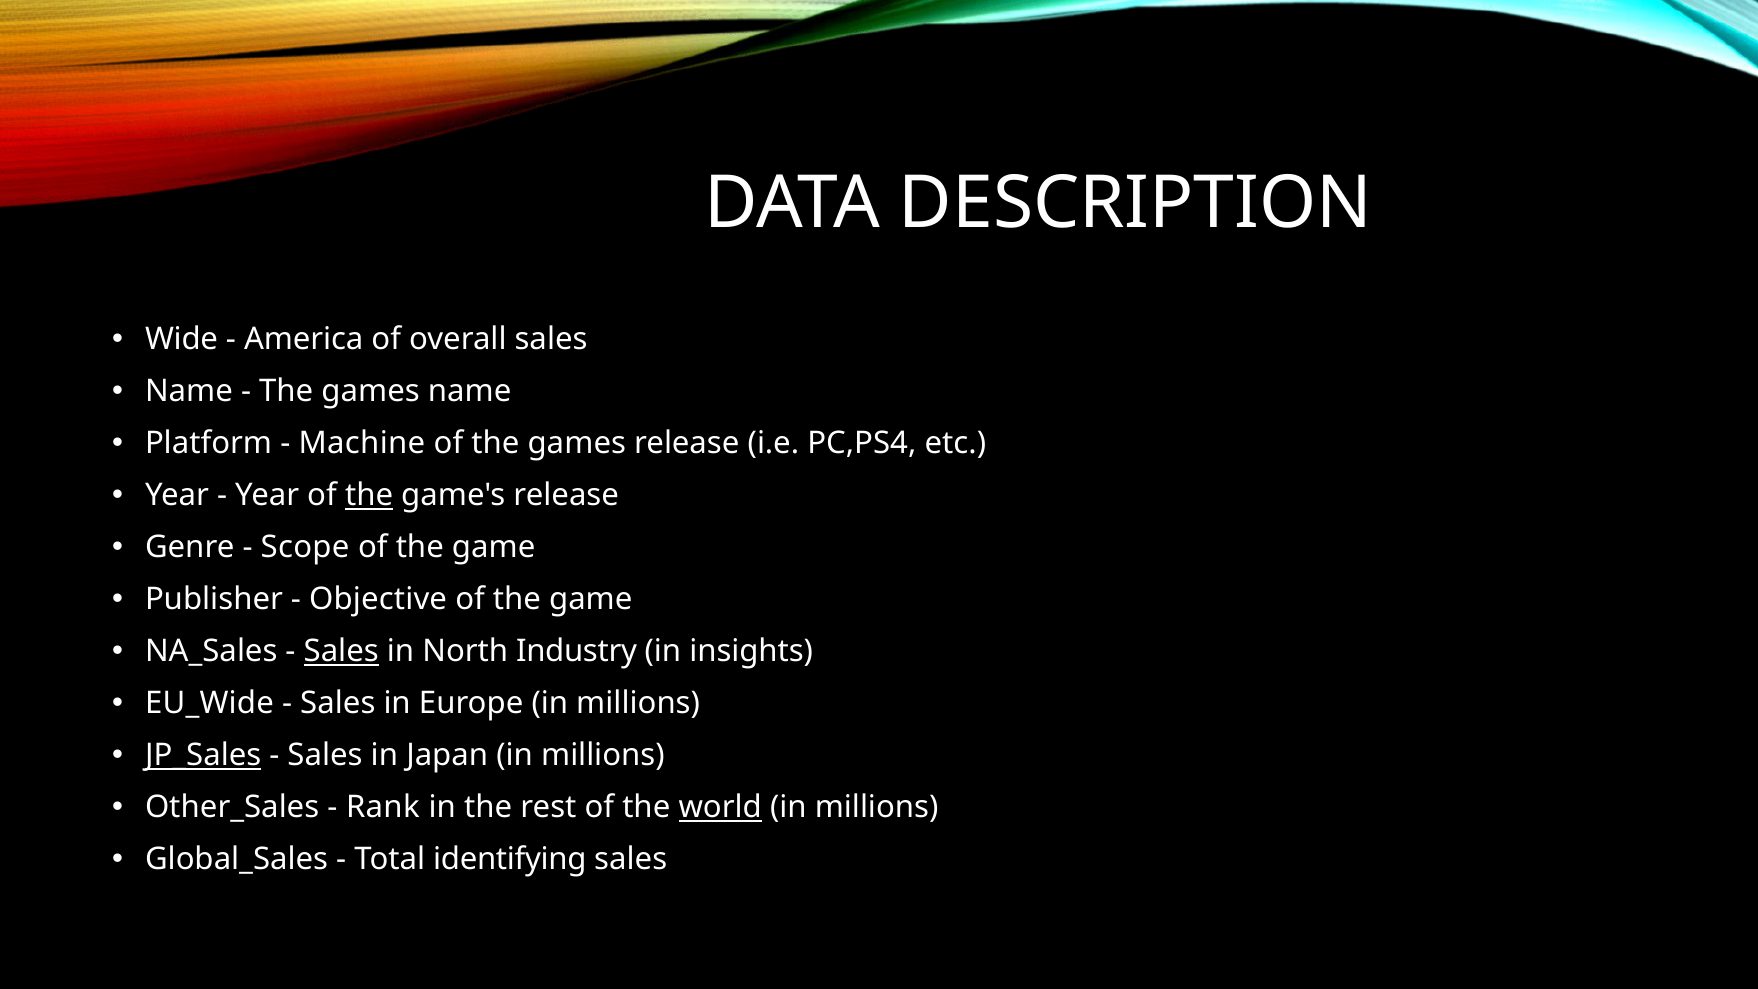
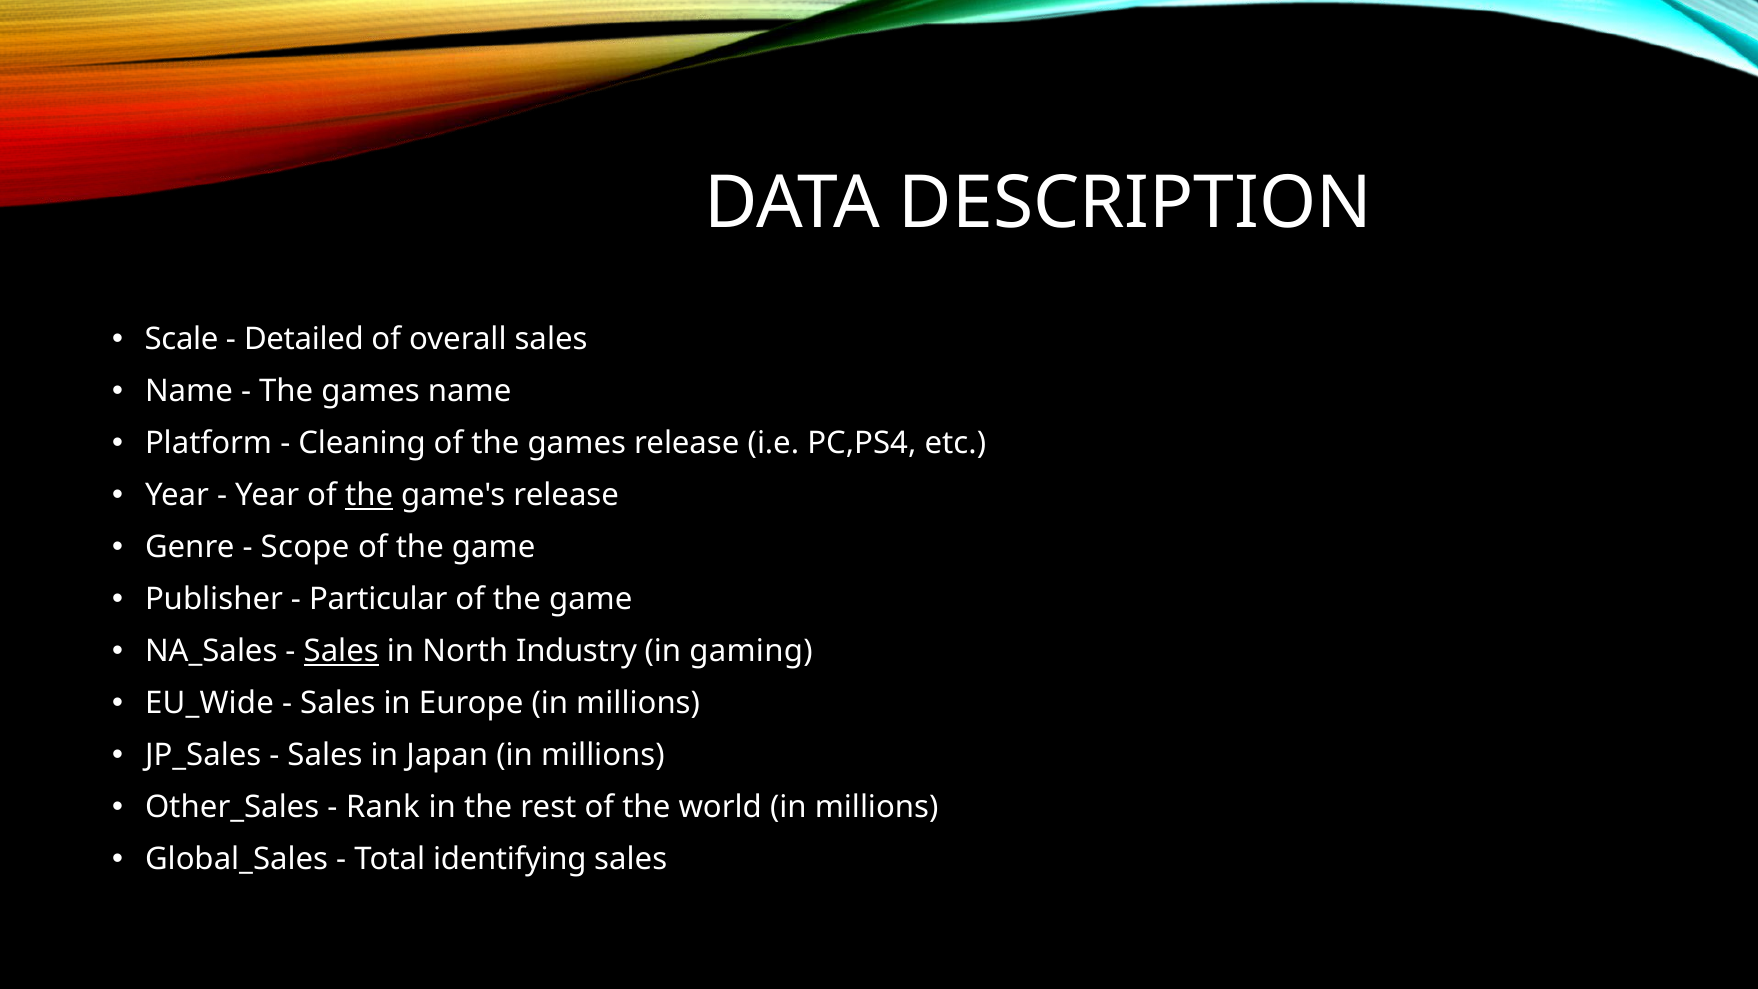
Wide: Wide -> Scale (182, 340)
America: America -> Detailed (304, 340)
Machine: Machine -> Cleaning (362, 444)
Objective: Objective -> Particular (378, 599)
insights: insights -> gaming (751, 651)
JP_Sales underline: present -> none (203, 755)
world underline: present -> none (720, 807)
